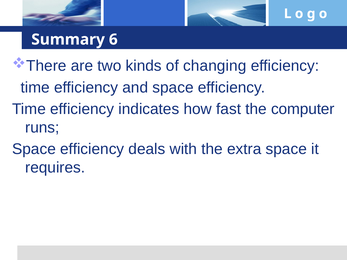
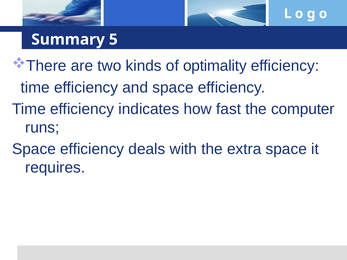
6: 6 -> 5 (113, 40)
changing: changing -> optimality (215, 66)
